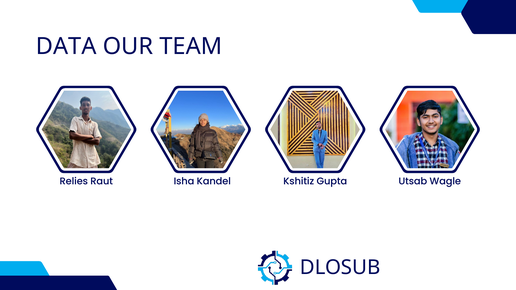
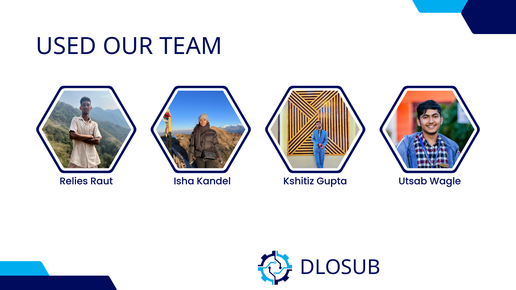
DATA: DATA -> USED (66, 46)
